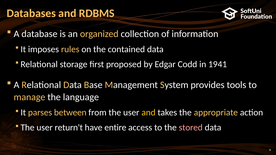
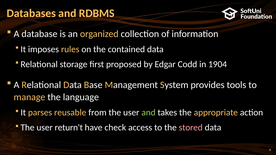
1941: 1941 -> 1904 (218, 64)
between: between -> reusable (70, 113)
and colour: yellow -> light green (148, 113)
entire: entire -> check (115, 128)
